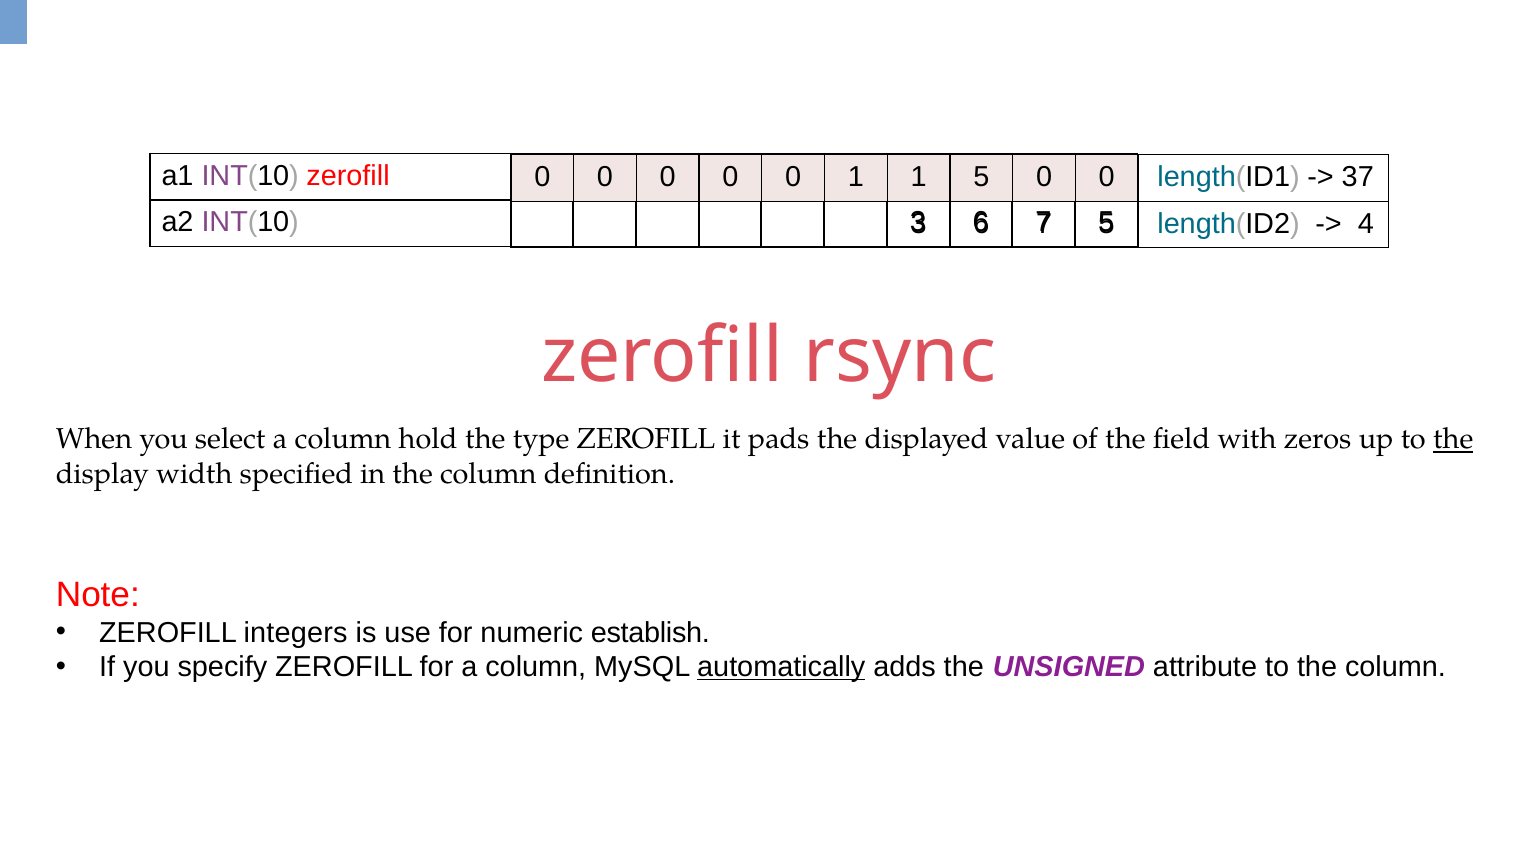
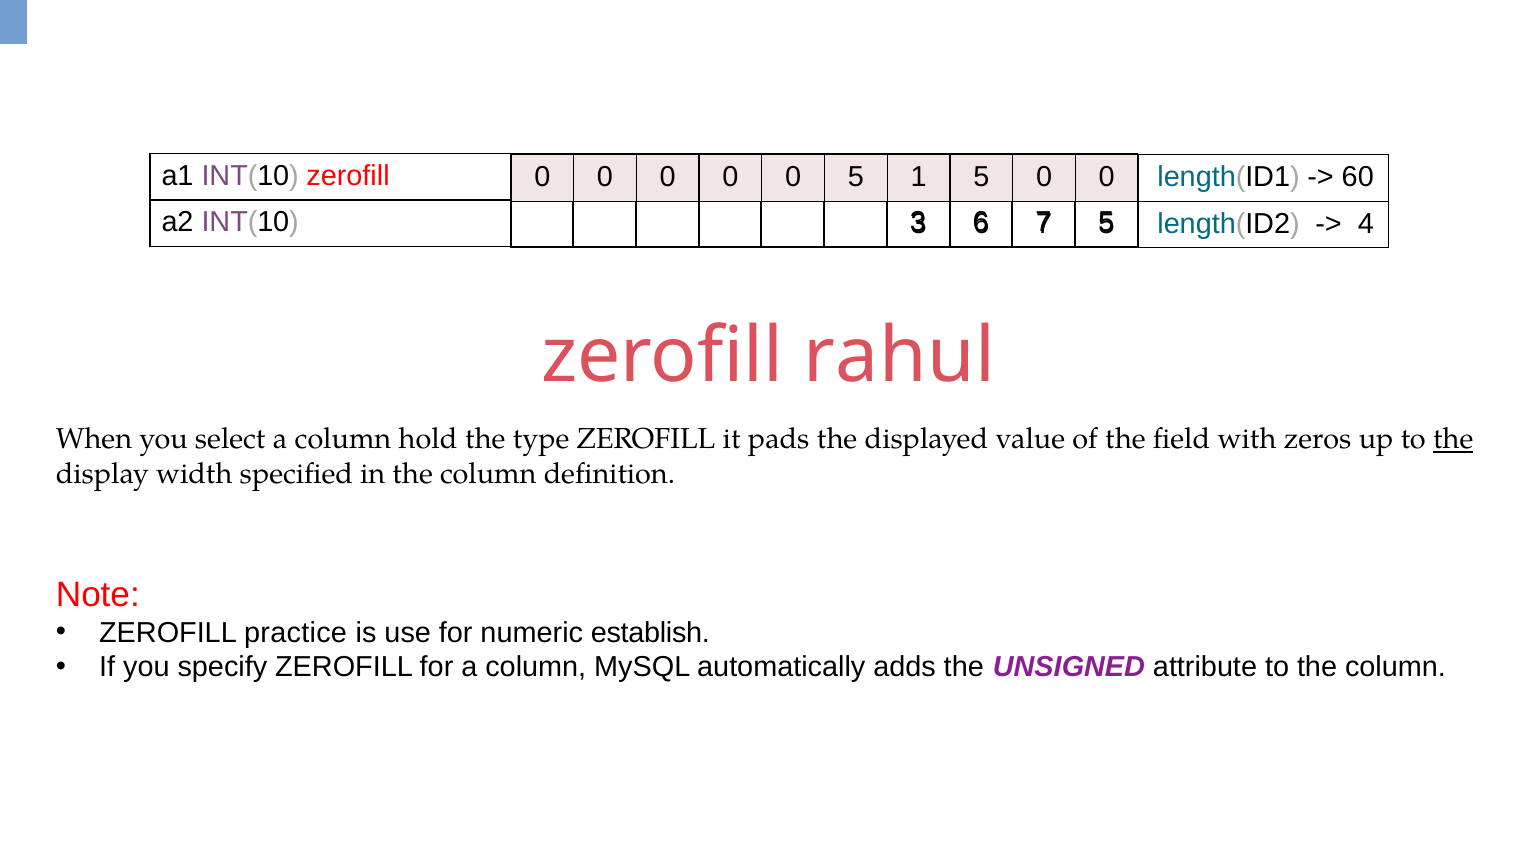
0 1: 1 -> 5 (856, 177)
37: 37 -> 60 (1358, 177)
rsync: rsync -> rahul (899, 356)
integers: integers -> practice (296, 633)
automatically underline: present -> none (781, 667)
